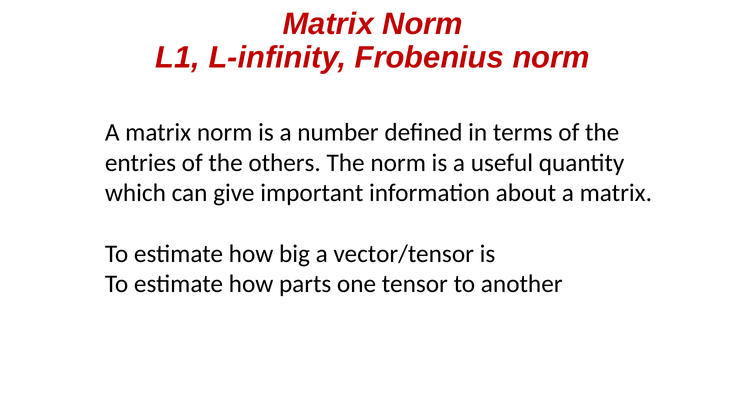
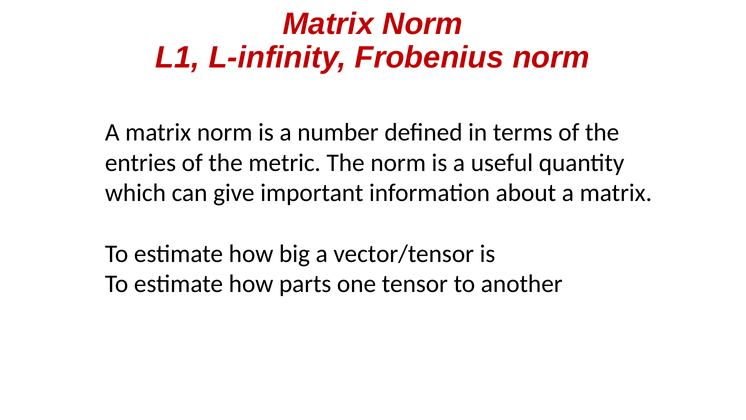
others: others -> metric (285, 163)
